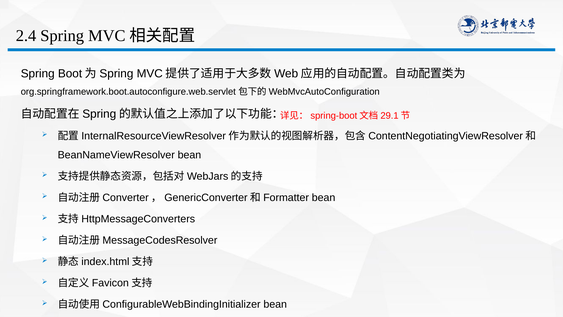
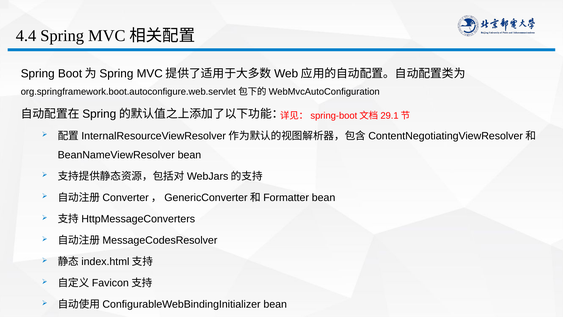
2.4: 2.4 -> 4.4 (26, 36)
